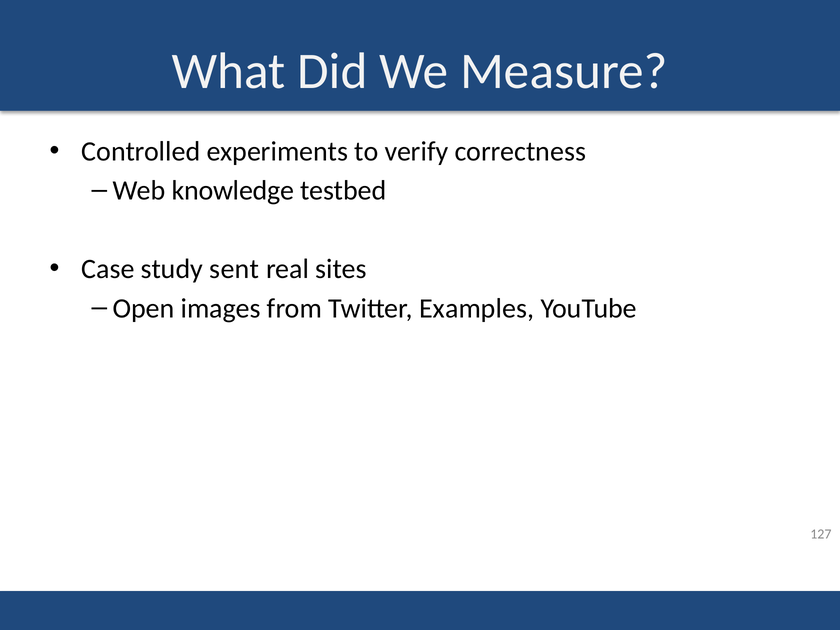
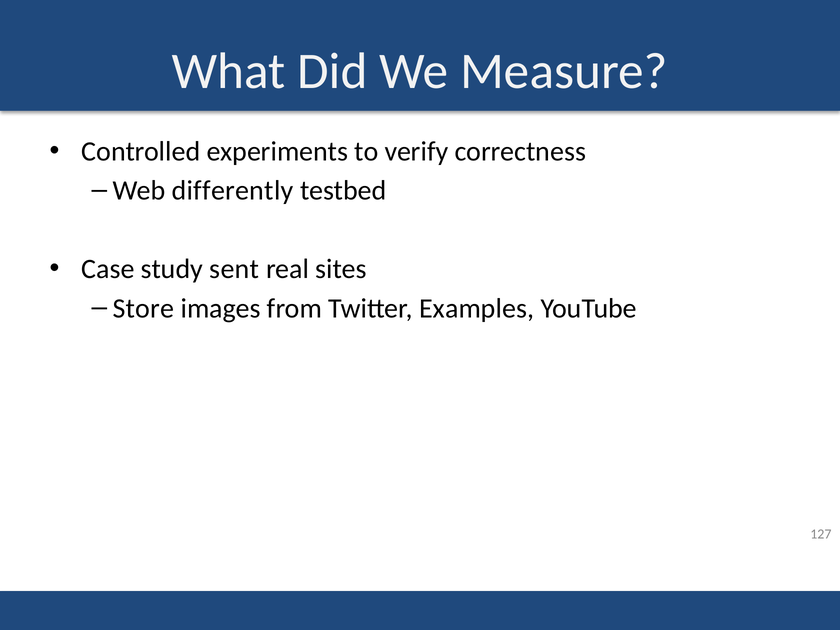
knowledge: knowledge -> differently (233, 191)
Open: Open -> Store (144, 308)
